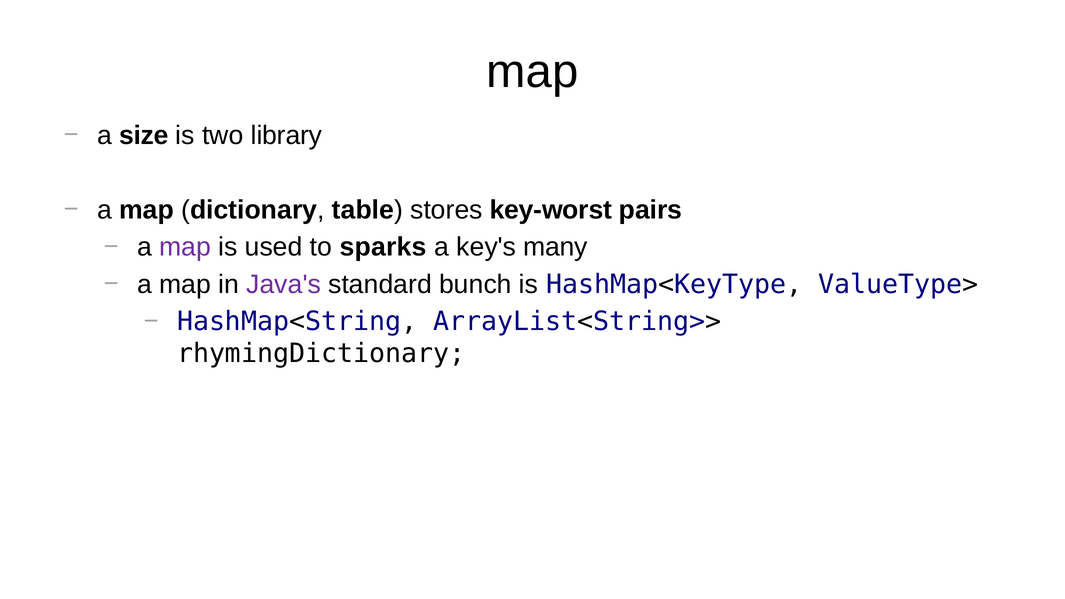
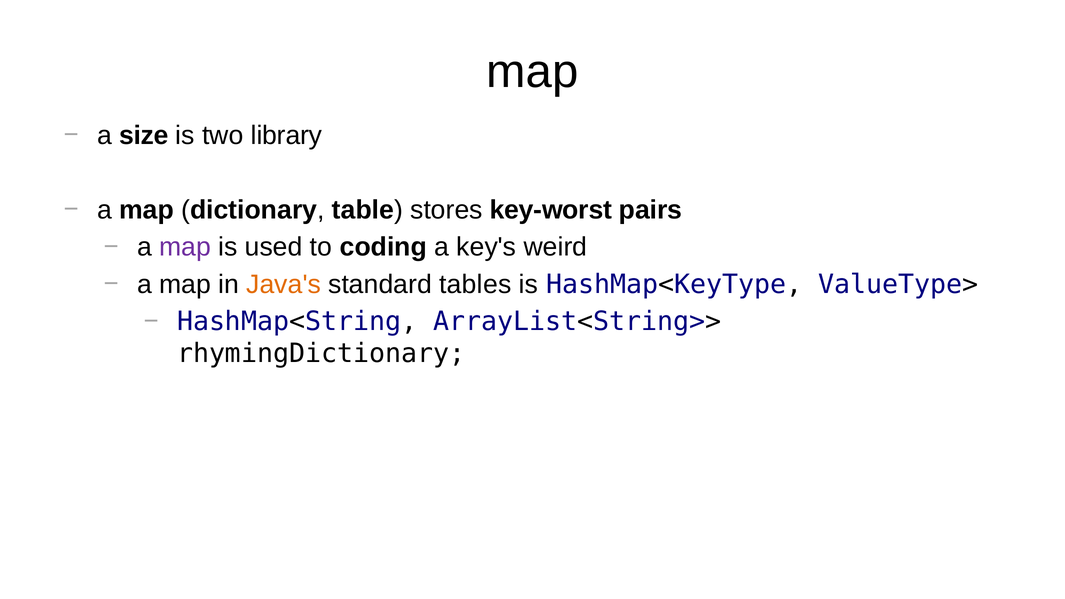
sparks: sparks -> coding (383, 247)
many: many -> weird (555, 247)
Java's colour: purple -> orange (284, 284)
bunch: bunch -> tables (475, 284)
